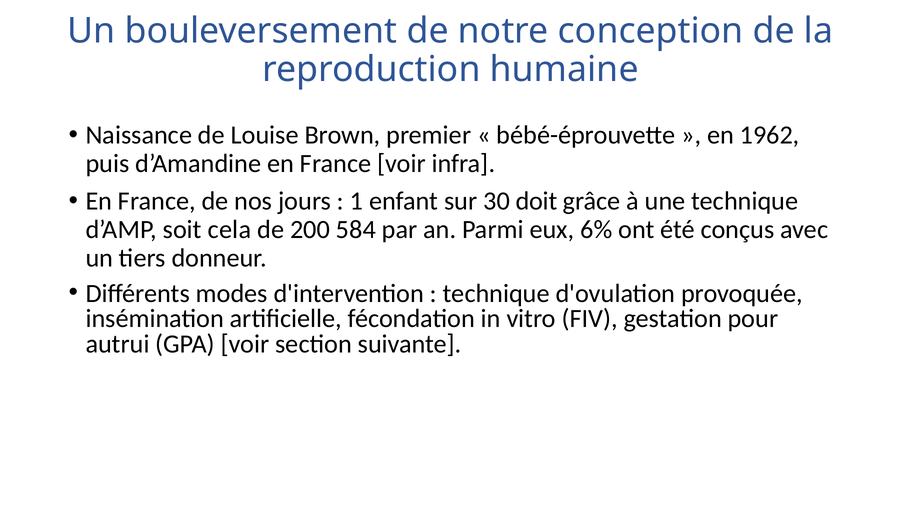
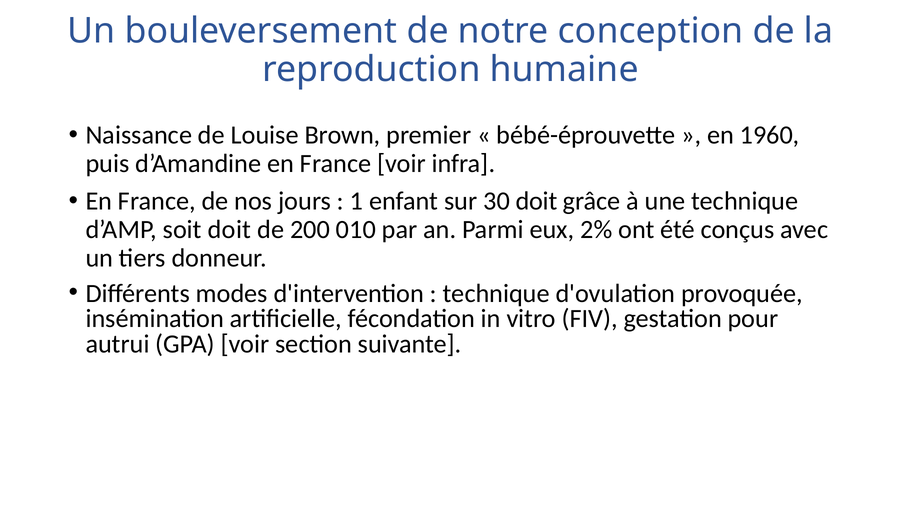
1962: 1962 -> 1960 (770, 135)
soit cela: cela -> doit (229, 230)
584: 584 -> 010 (356, 230)
6%: 6% -> 2% (596, 230)
